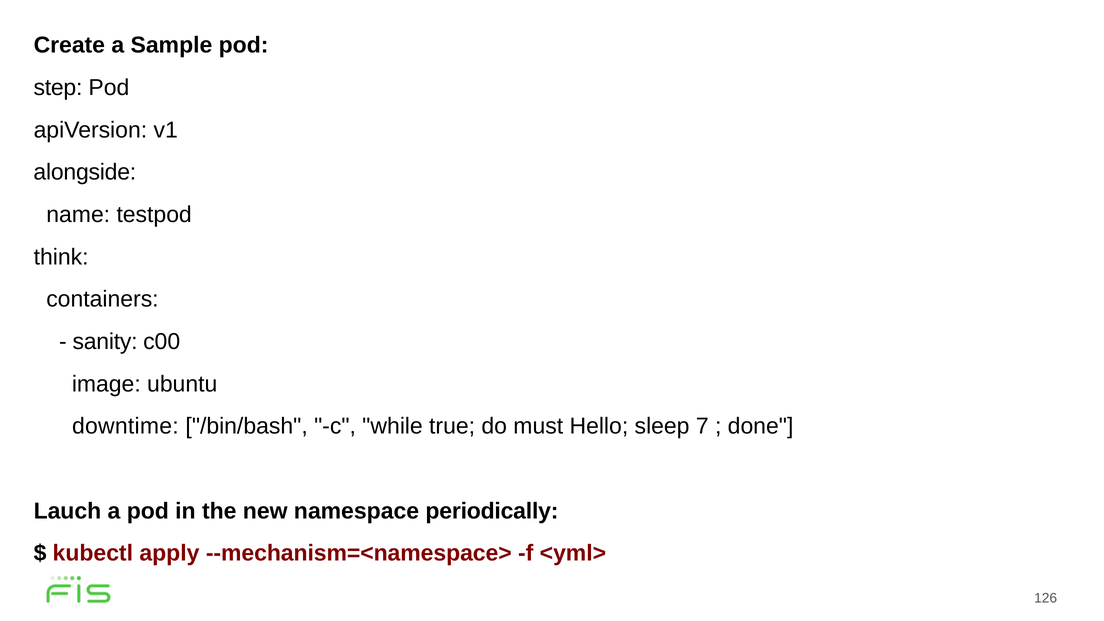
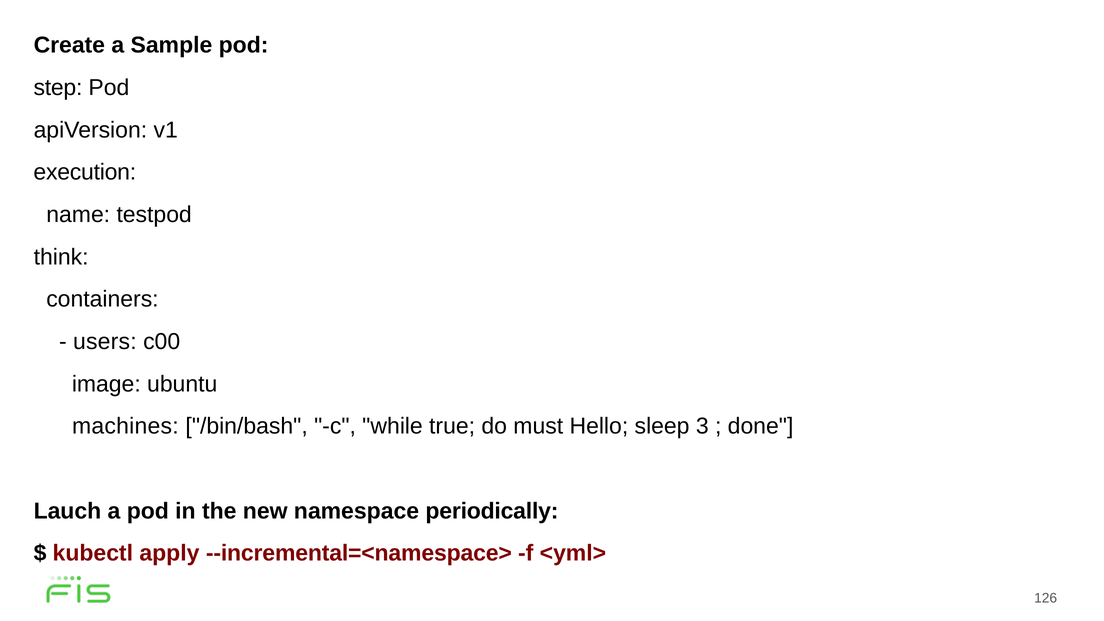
alongside: alongside -> execution (85, 172)
sanity: sanity -> users (105, 342)
downtime: downtime -> machines (125, 426)
7: 7 -> 3 (702, 426)
--mechanism=<namespace>: --mechanism=<namespace> -> --incremental=<namespace> (359, 553)
